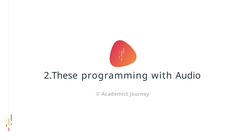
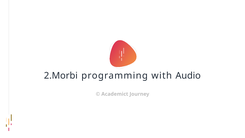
2.These: 2.These -> 2.Morbi (61, 76)
